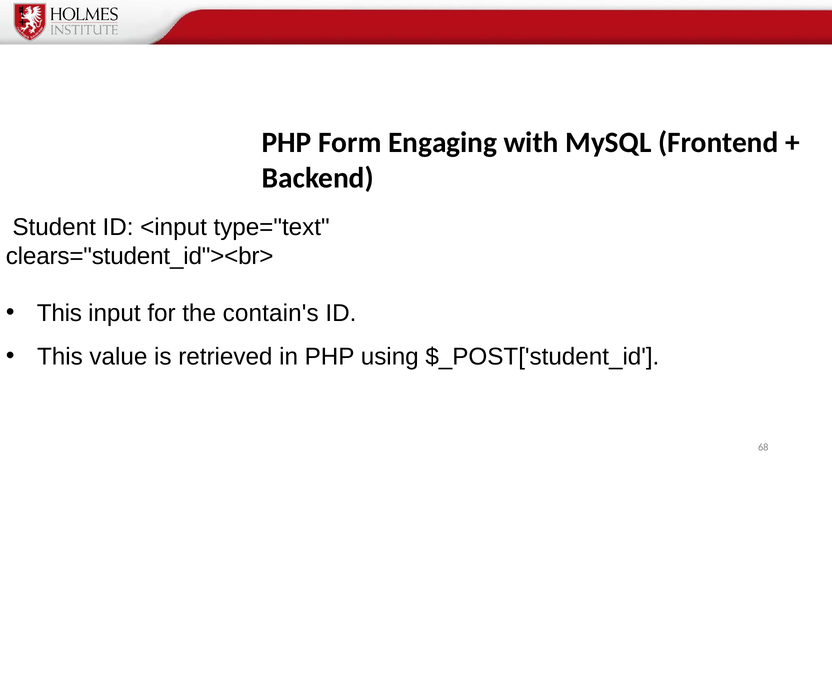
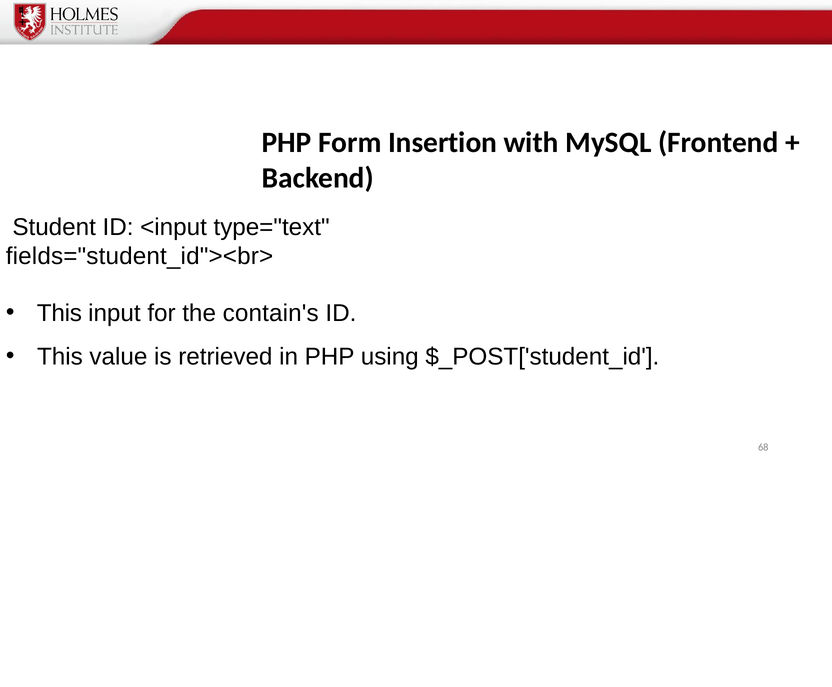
Engaging: Engaging -> Insertion (443, 142)
clears="student_id"><br>: clears="student_id"><br> -> fields="student_id"><br> (139, 256)
